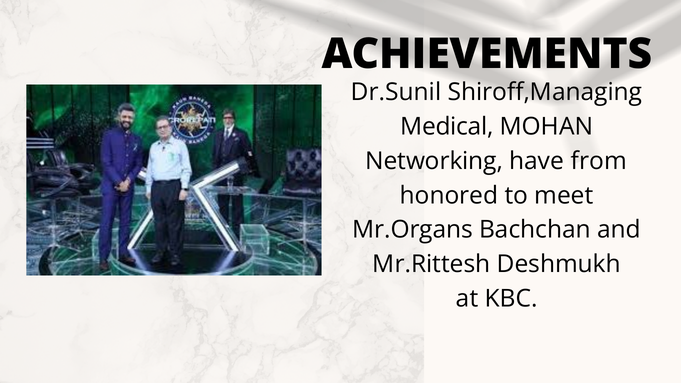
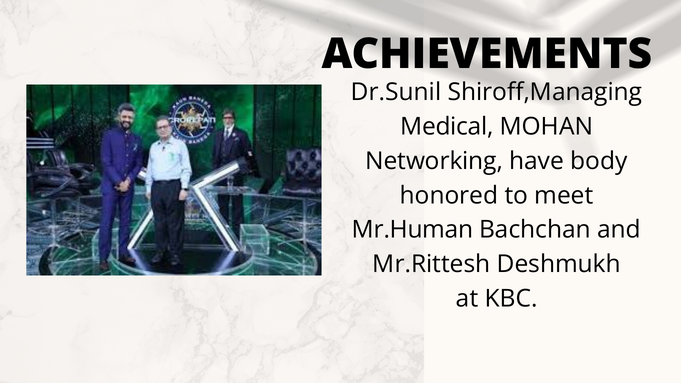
from: from -> body (599, 161)
Mr.Organs: Mr.Organs -> Mr.Human (413, 230)
